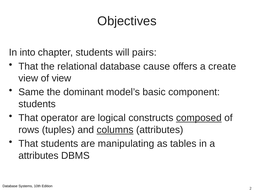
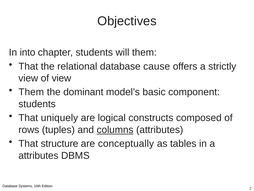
will pairs: pairs -> them (144, 52)
create: create -> strictly (222, 66)
Same: Same -> Them (31, 92)
operator: operator -> uniquely (59, 118)
composed underline: present -> none (199, 118)
That students: students -> structure (60, 143)
manipulating: manipulating -> conceptually (126, 143)
